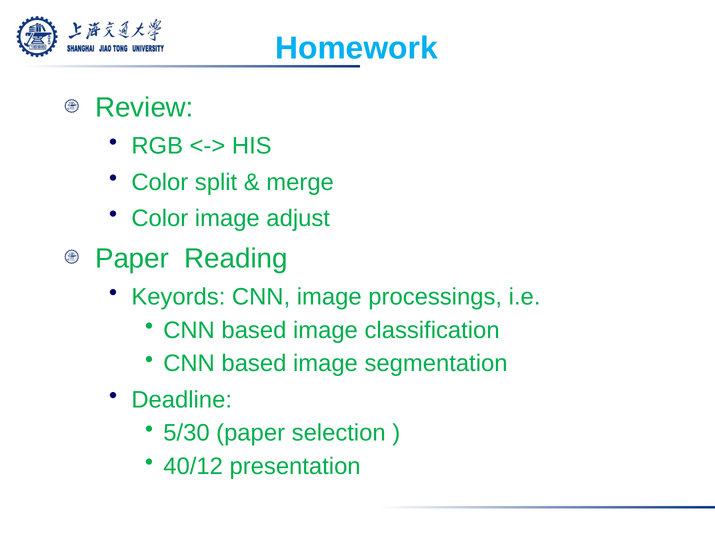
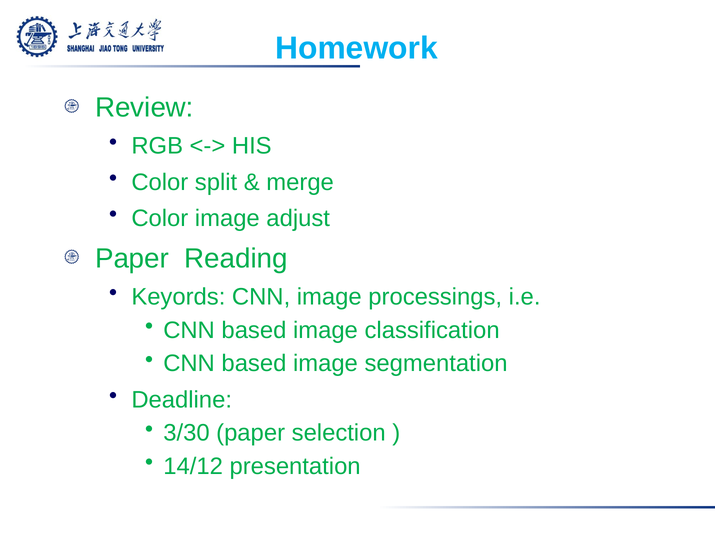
5/30: 5/30 -> 3/30 (186, 433)
40/12: 40/12 -> 14/12 (193, 467)
